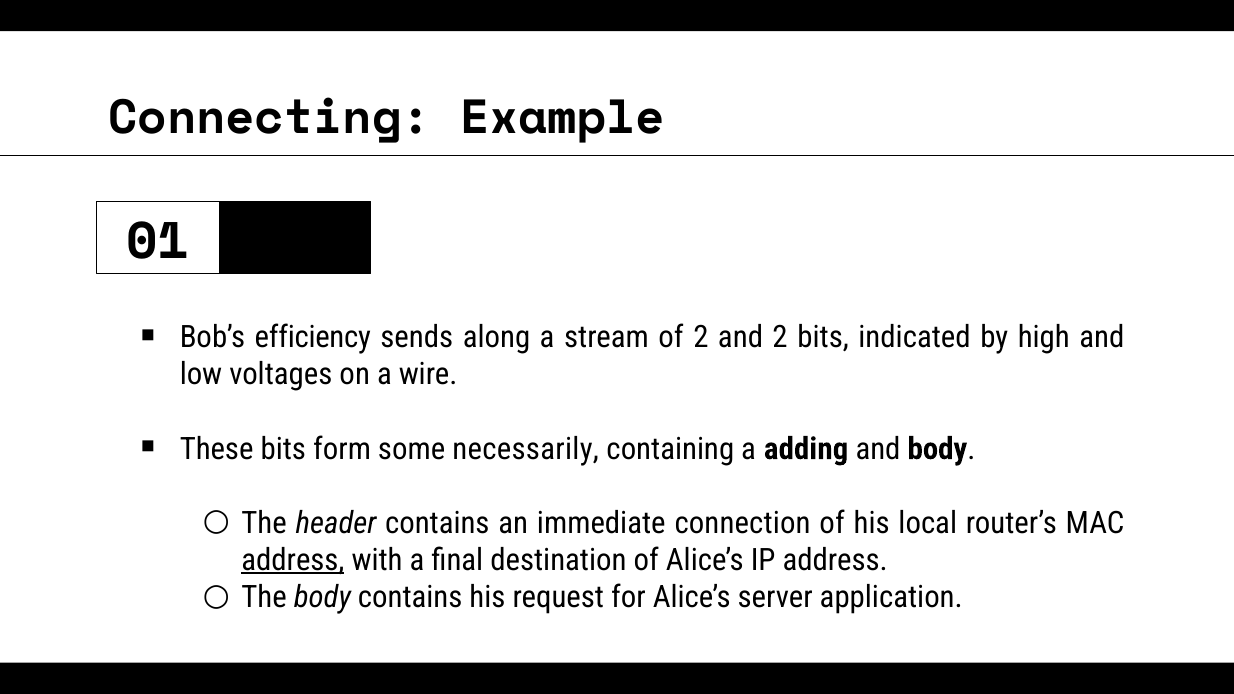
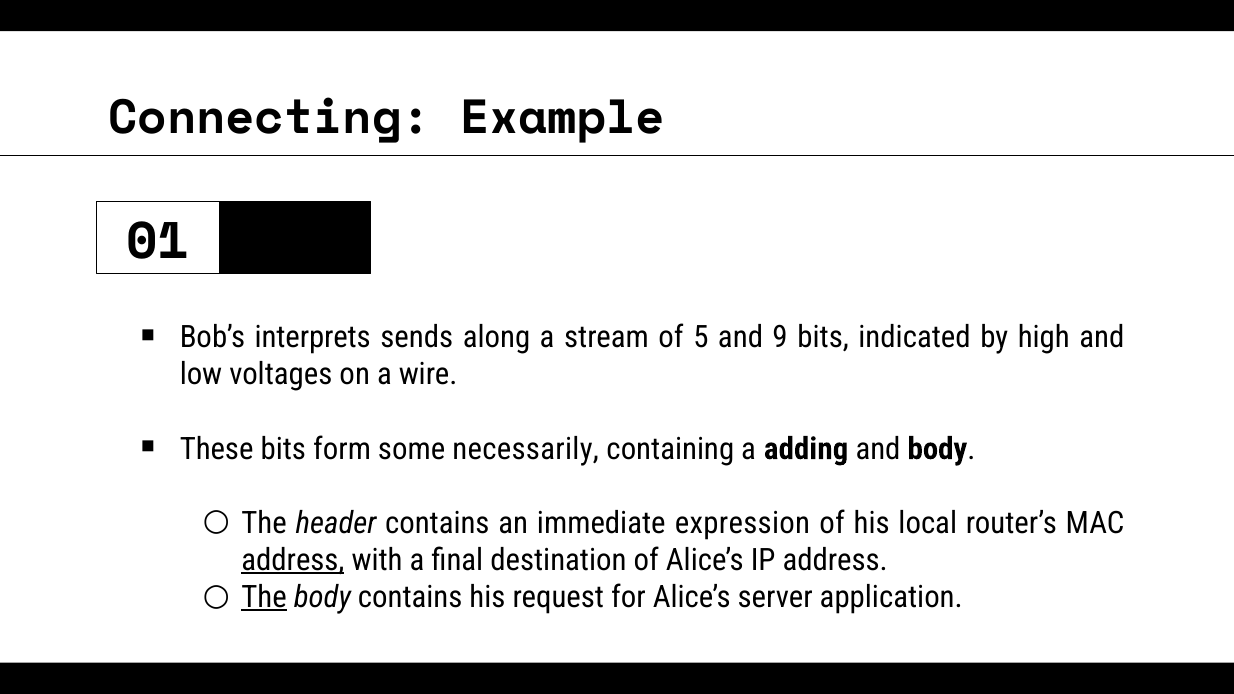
efficiency: efficiency -> interprets (313, 338)
of 2: 2 -> 5 (701, 338)
and 2: 2 -> 9 (780, 338)
connection: connection -> expression (742, 523)
The underline: none -> present (264, 597)
